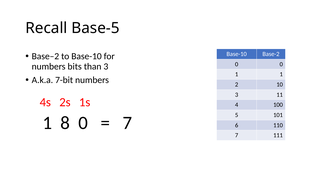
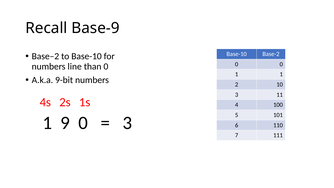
Base-5: Base-5 -> Base-9 (95, 28)
bits: bits -> line (75, 66)
than 3: 3 -> 0 (106, 66)
7-bit: 7-bit -> 9-bit (64, 80)
8: 8 -> 9 (65, 123)
7: 7 -> 3 (127, 123)
